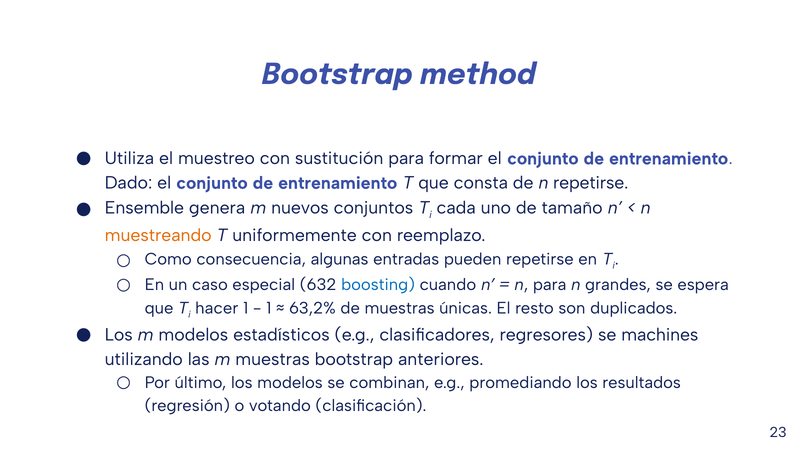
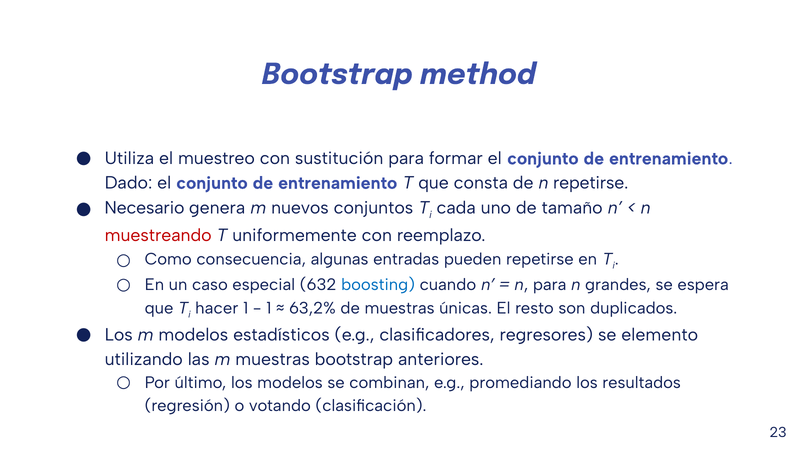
Ensemble: Ensemble -> Necesario (144, 208)
muestreando colour: orange -> red (158, 235)
machines: machines -> elemento (660, 335)
